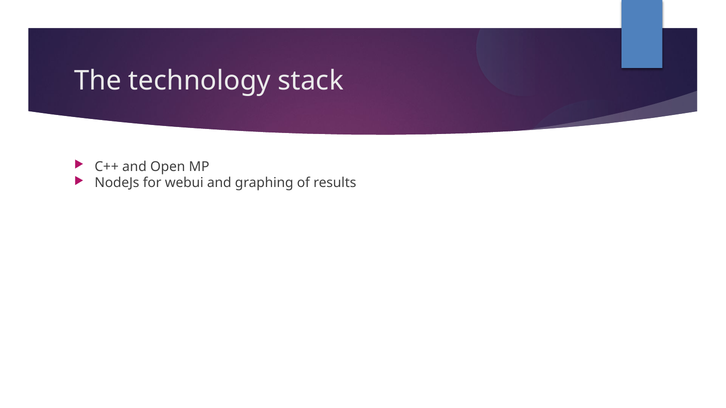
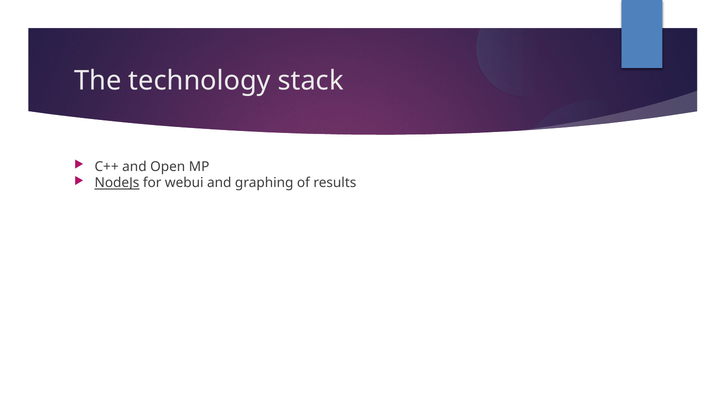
NodeJs underline: none -> present (117, 183)
